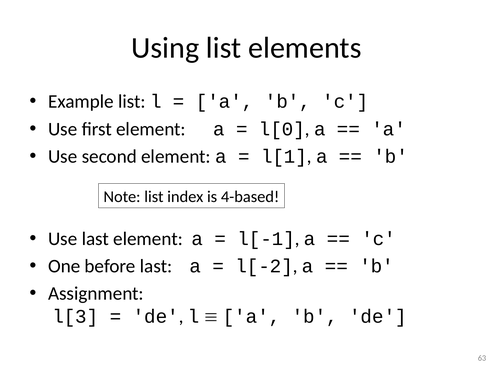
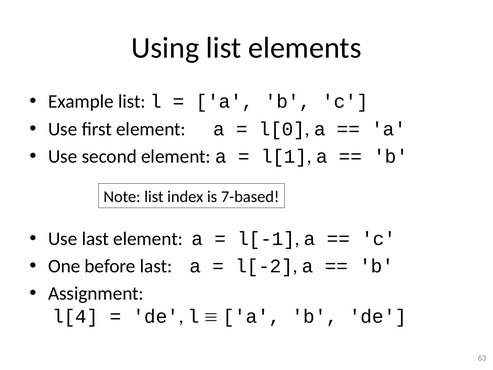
4-based: 4-based -> 7-based (250, 197)
l[3: l[3 -> l[4 (75, 316)
